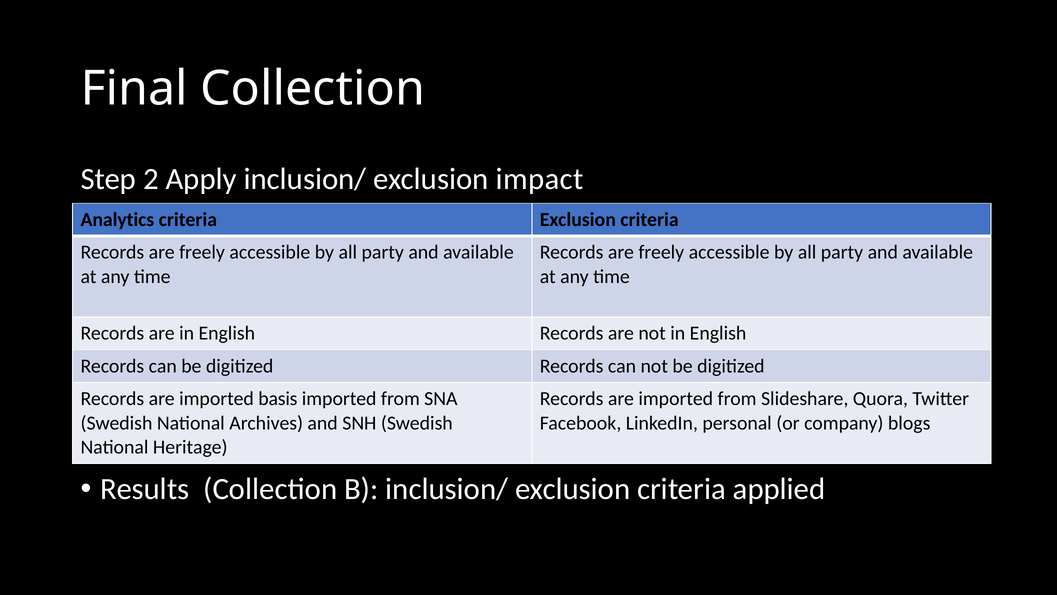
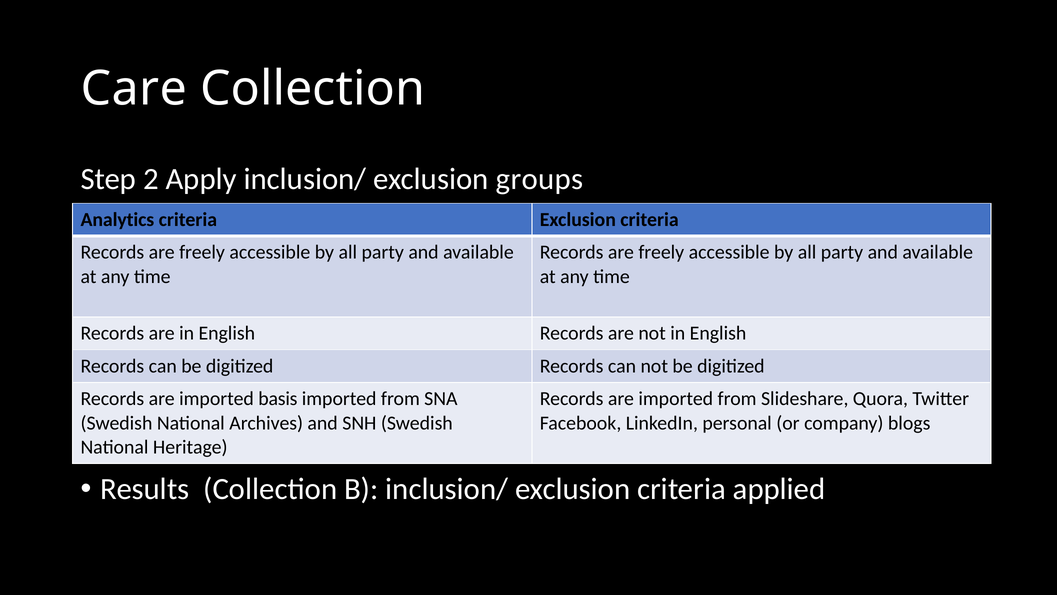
Final: Final -> Care (134, 89)
impact: impact -> groups (540, 179)
